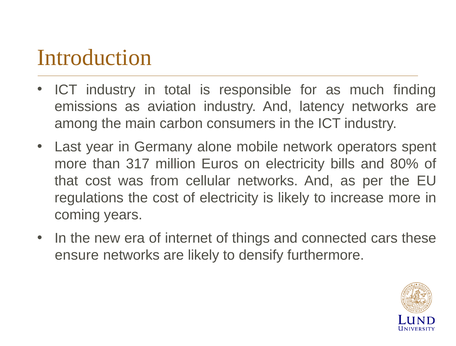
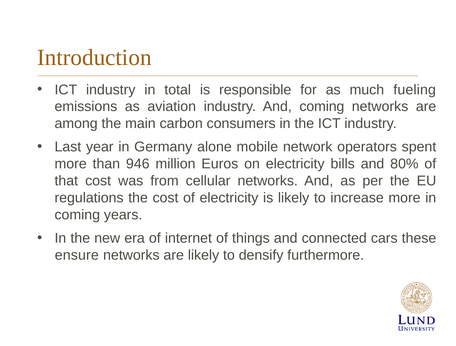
finding: finding -> fueling (415, 90)
And latency: latency -> coming (322, 107)
317: 317 -> 946 (138, 164)
